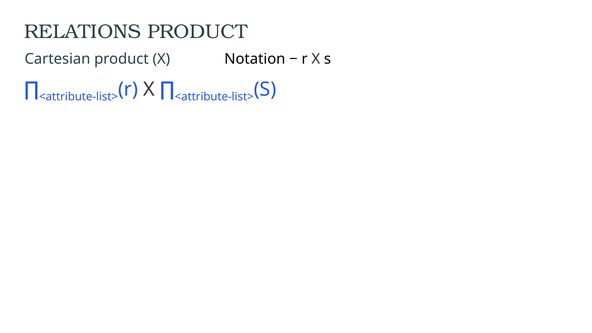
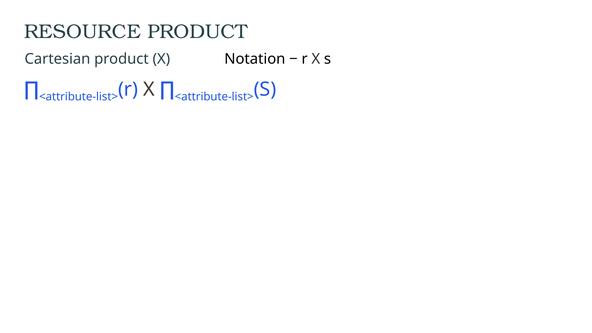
RELATIONS: RELATIONS -> RESOURCE (83, 32)
